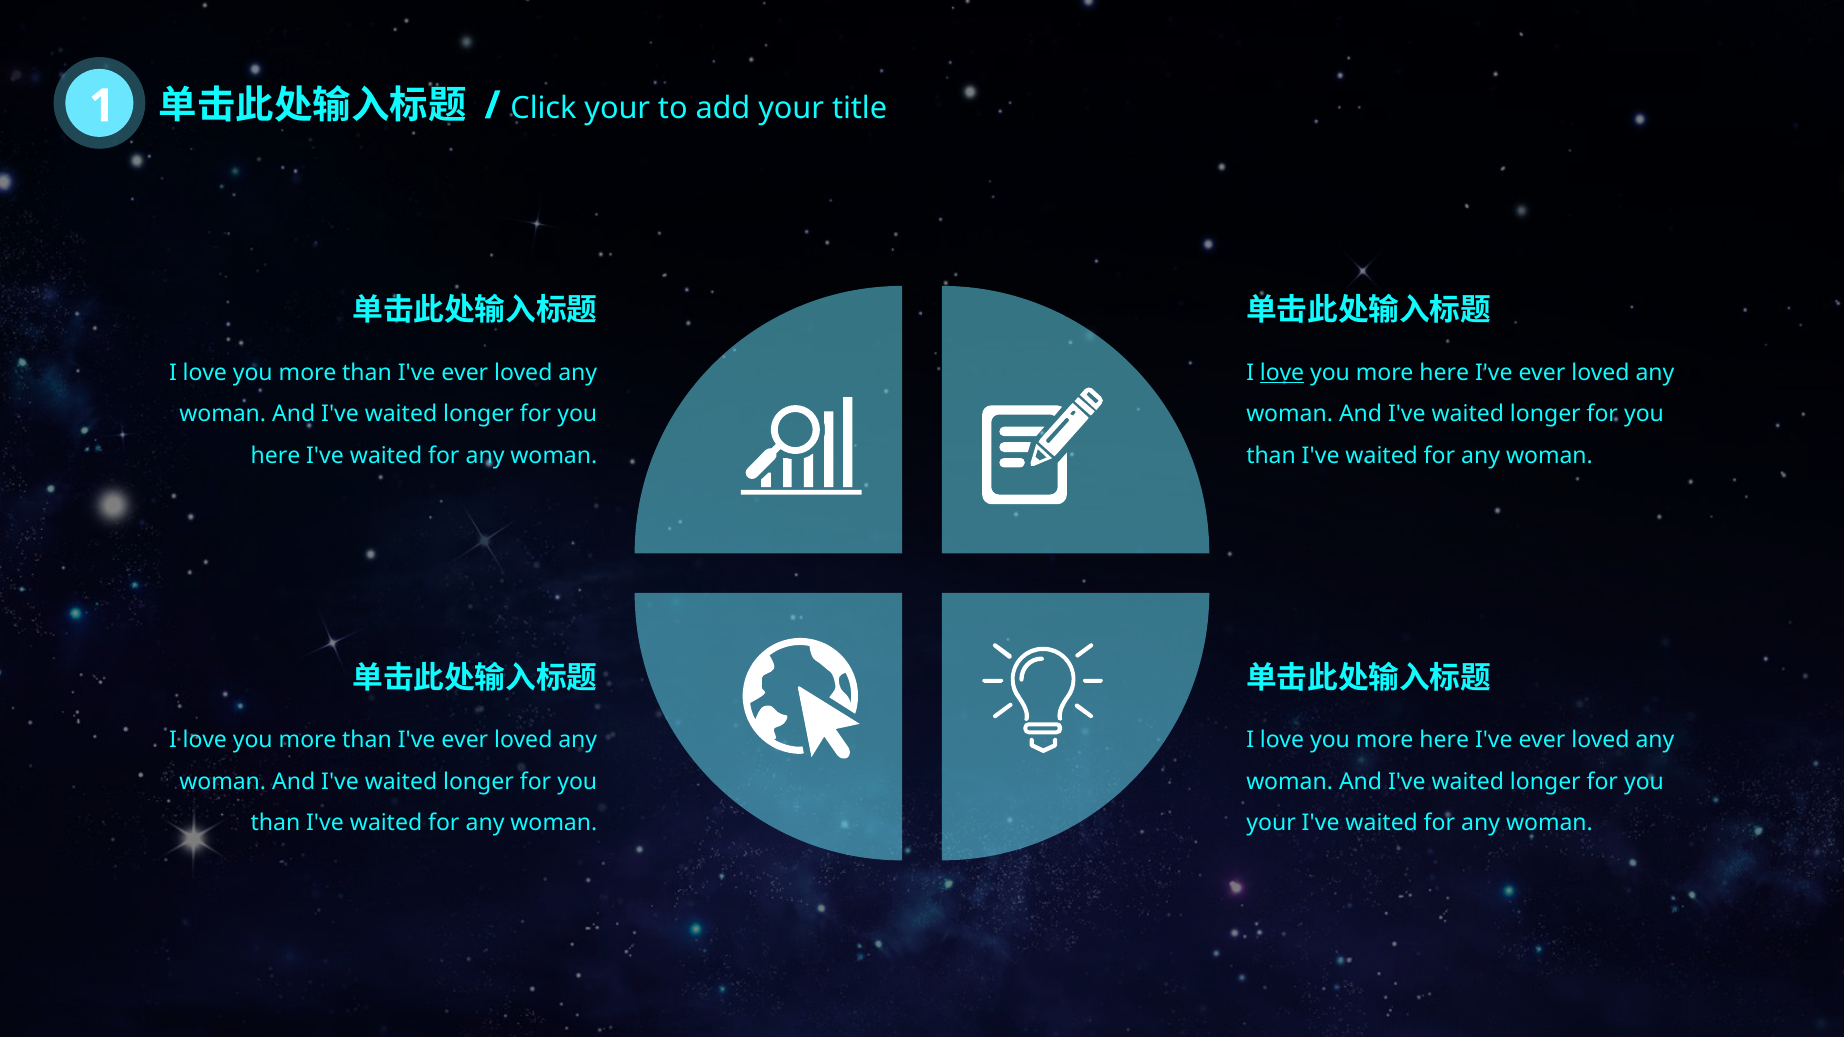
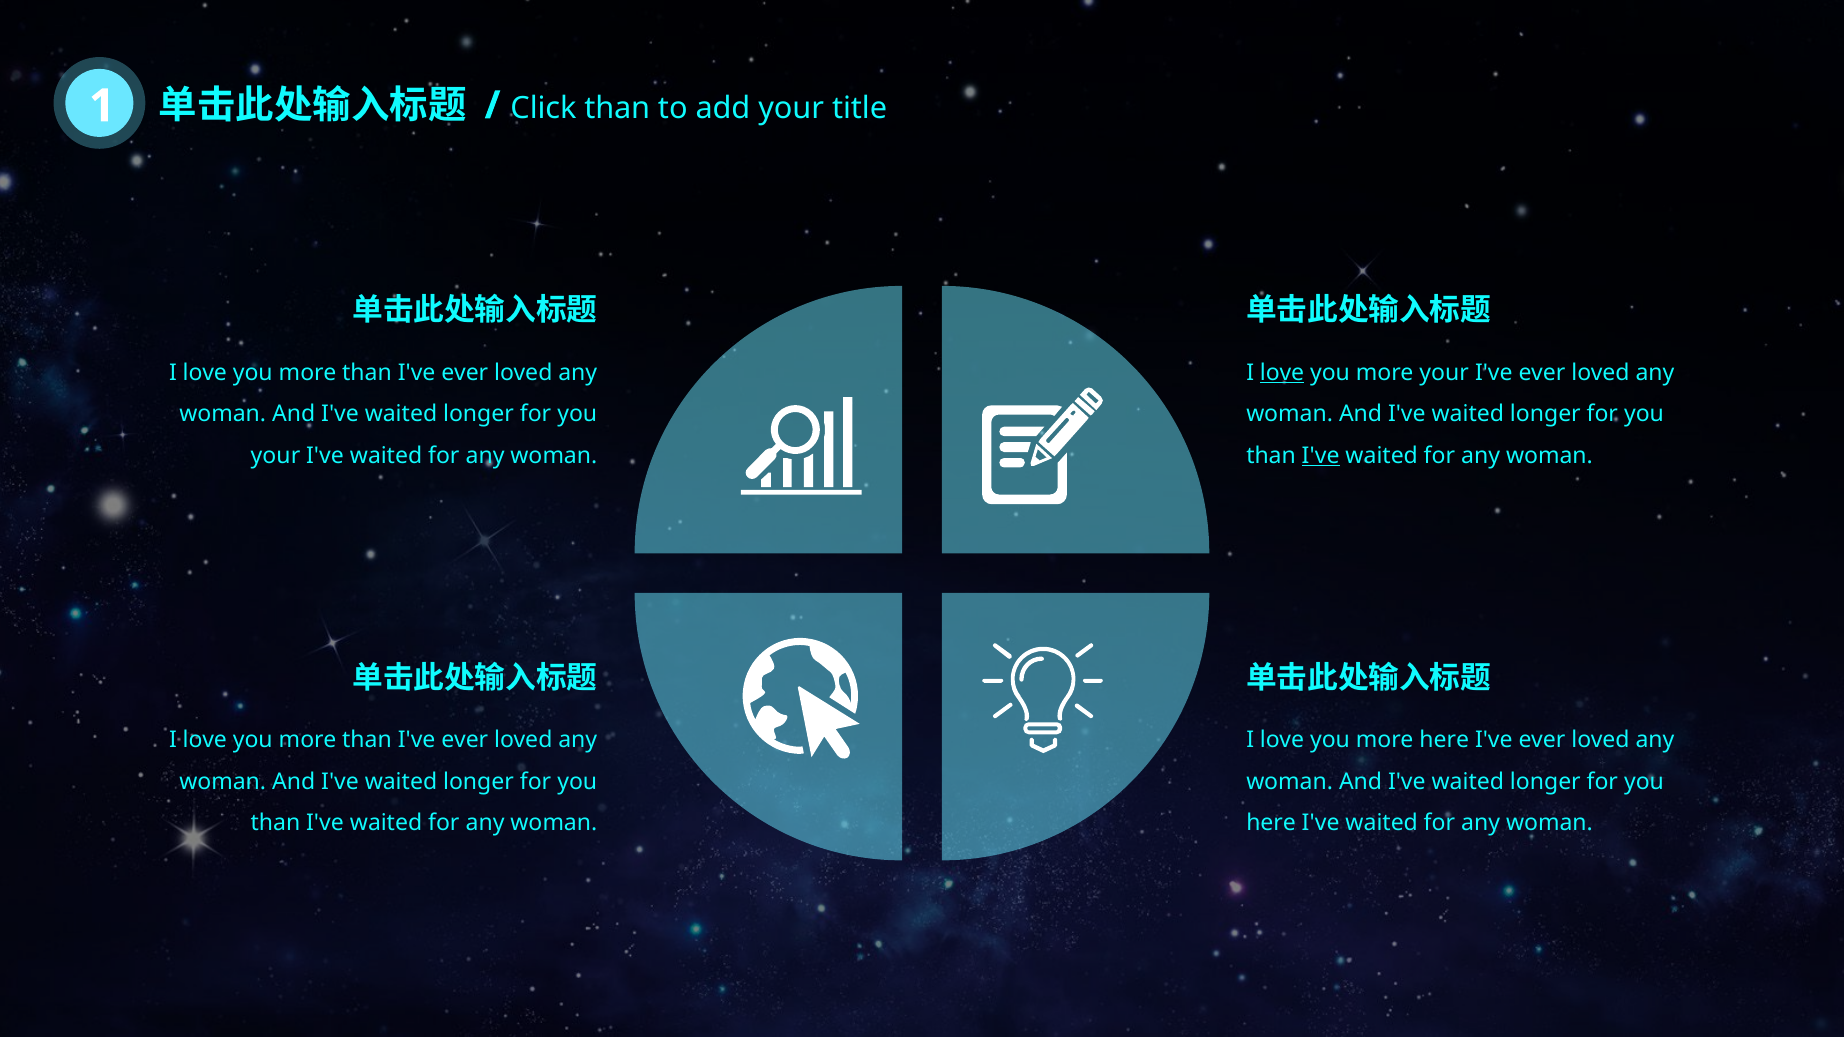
Click your: your -> than (617, 108)
here: here -> your (1444, 373)
here: here -> your (275, 456)
I've underline: none -> present (1321, 456)
your: your -> here (1271, 823)
